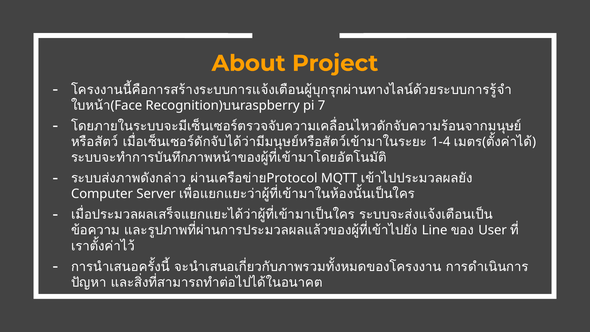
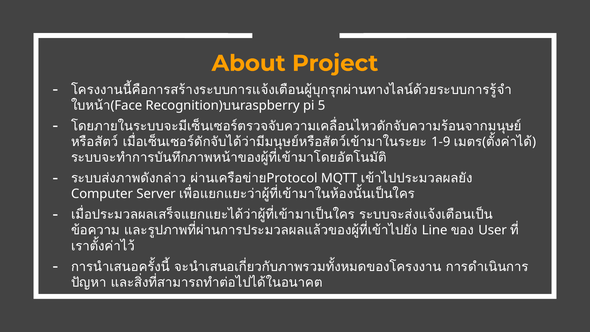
7: 7 -> 5 (322, 105)
1-4: 1-4 -> 1-9 (441, 142)
